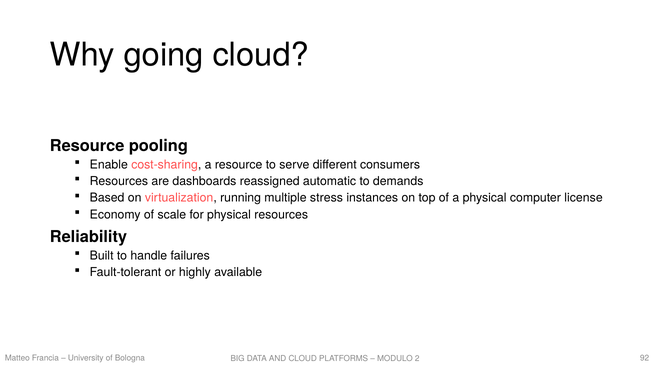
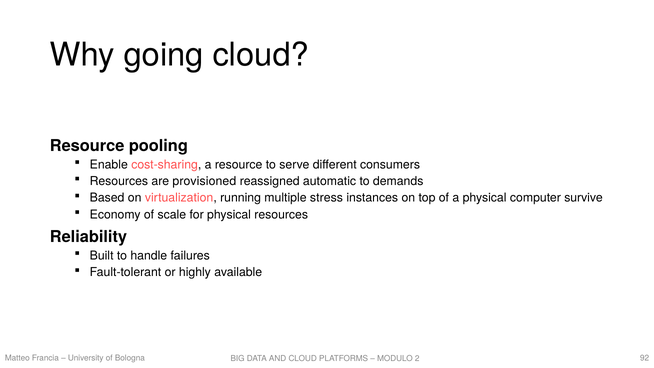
dashboards: dashboards -> provisioned (204, 181)
license: license -> survive (584, 198)
